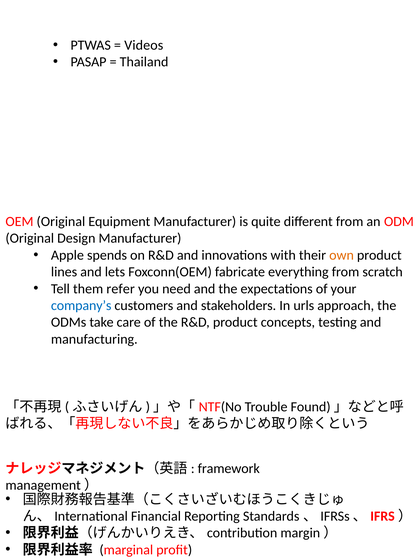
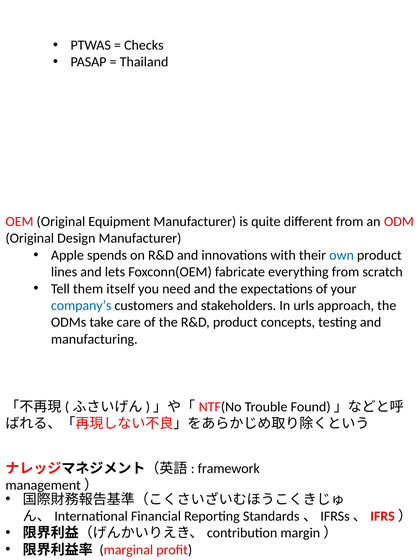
Videos: Videos -> Checks (144, 45)
own colour: orange -> blue (342, 255)
refer: refer -> itself (121, 289)
